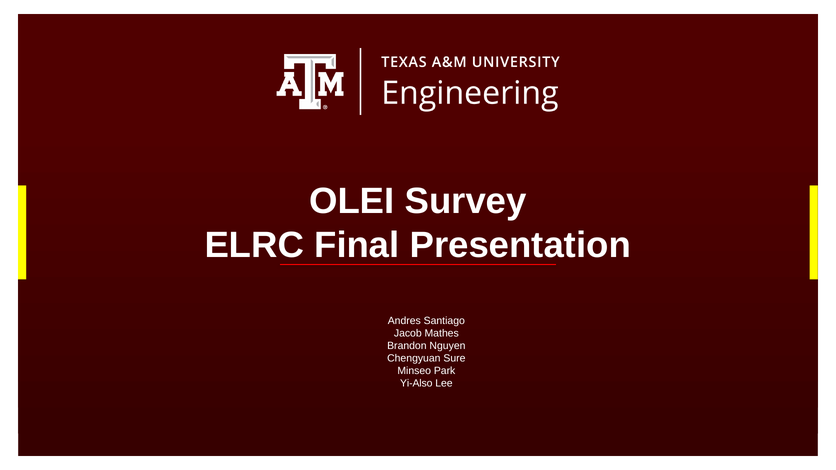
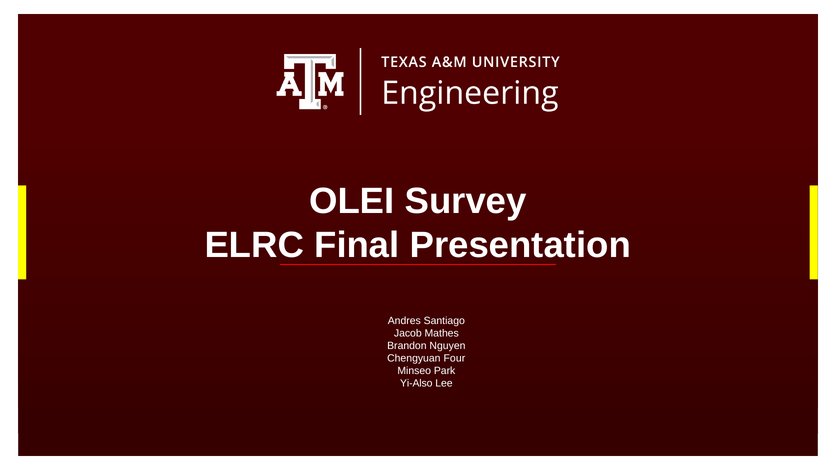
Sure: Sure -> Four (454, 358)
